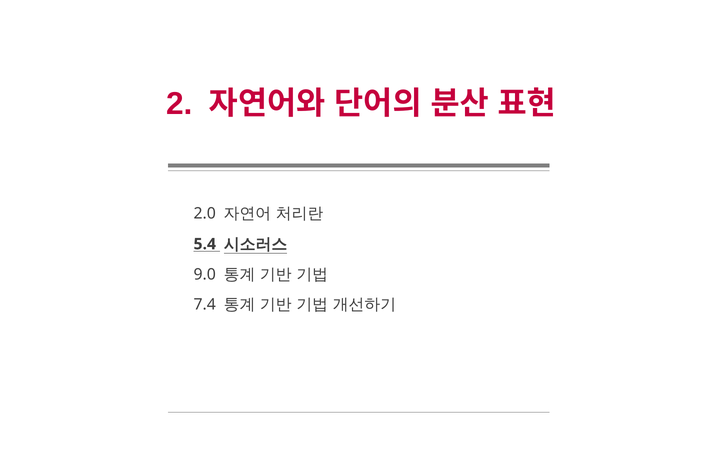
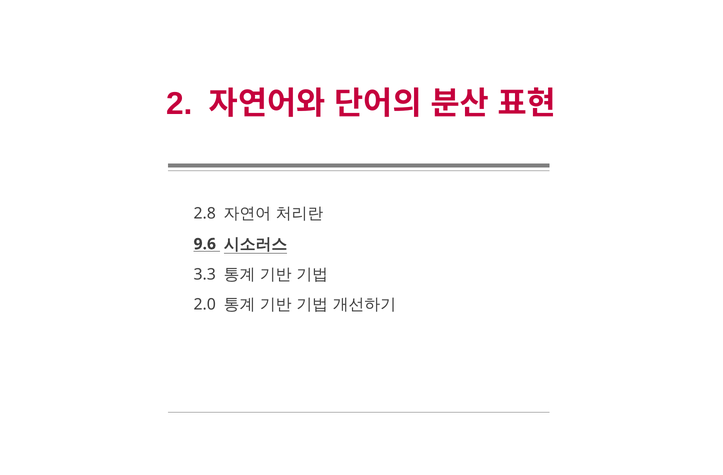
2.0: 2.0 -> 2.8 (205, 214)
5.4: 5.4 -> 9.6 (205, 244)
9.0: 9.0 -> 3.3 (205, 274)
7.4: 7.4 -> 2.0 (205, 305)
